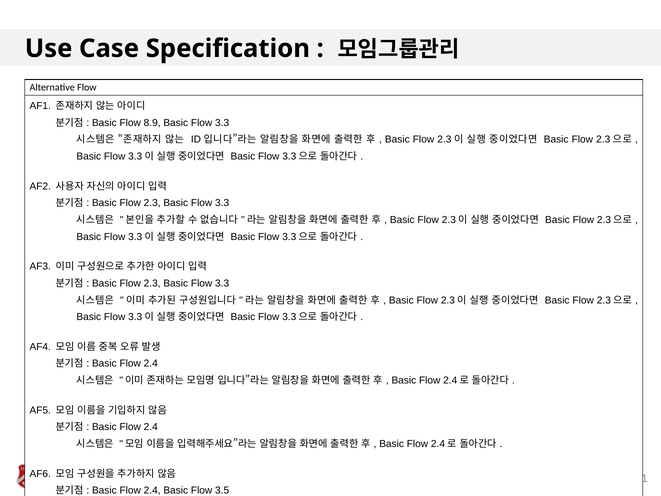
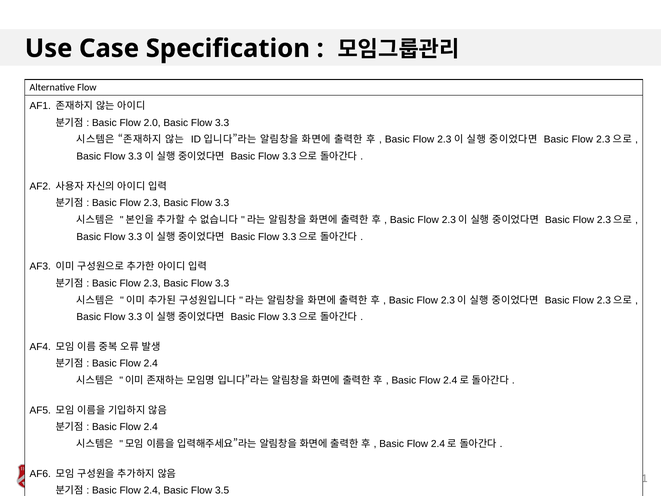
8.9: 8.9 -> 2.0 (152, 123)
